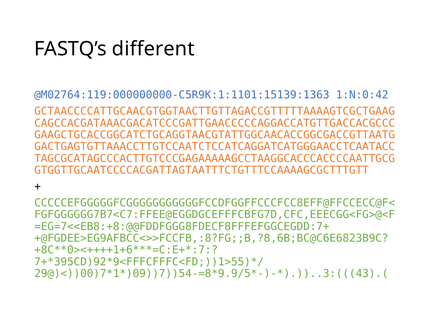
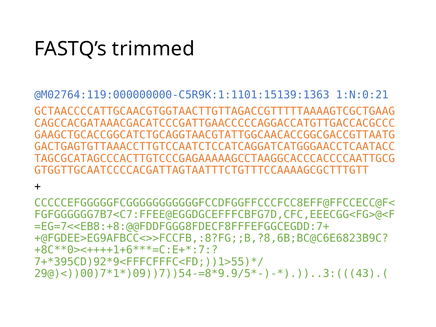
different: different -> trimmed (153, 49)
1:N:0:42: 1:N:0:42 -> 1:N:0:21 (362, 95)
